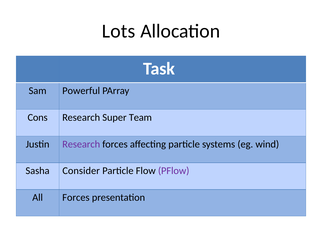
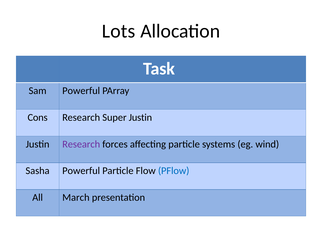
Super Team: Team -> Justin (140, 117)
Sasha Consider: Consider -> Powerful (81, 170)
PFlow colour: purple -> blue (174, 170)
All Forces: Forces -> March (76, 197)
